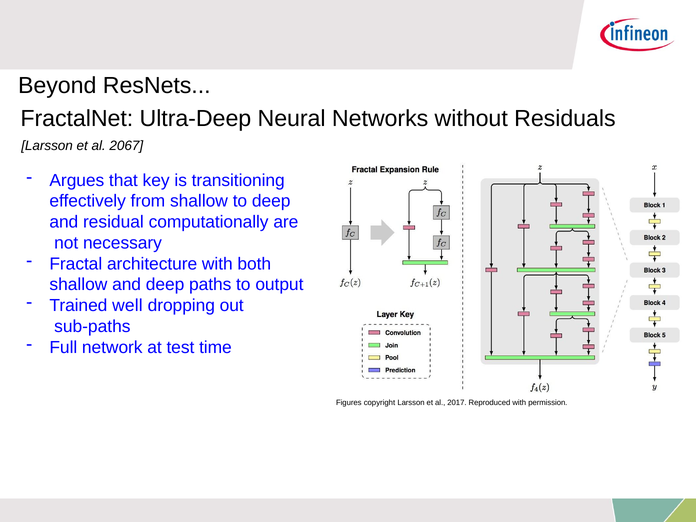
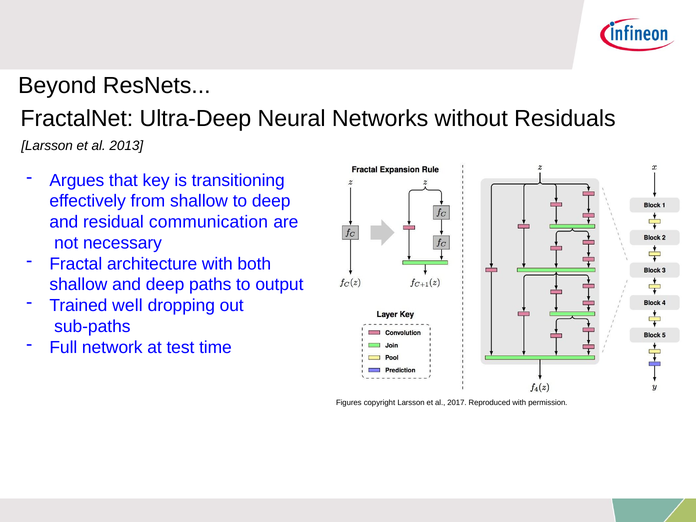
2067: 2067 -> 2013 (126, 146)
computationally: computationally -> communication (208, 222)
